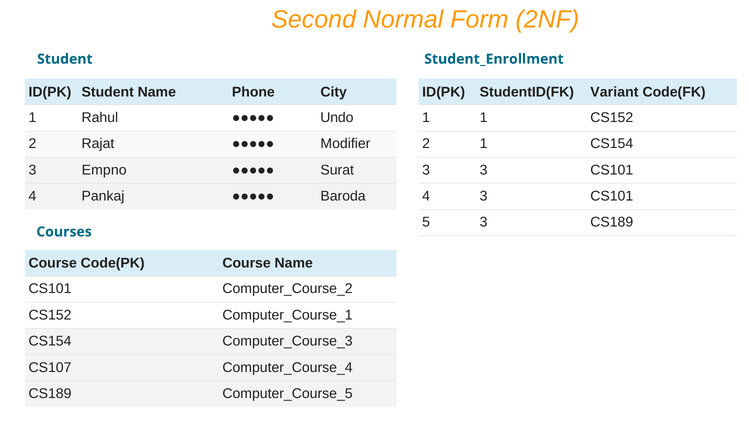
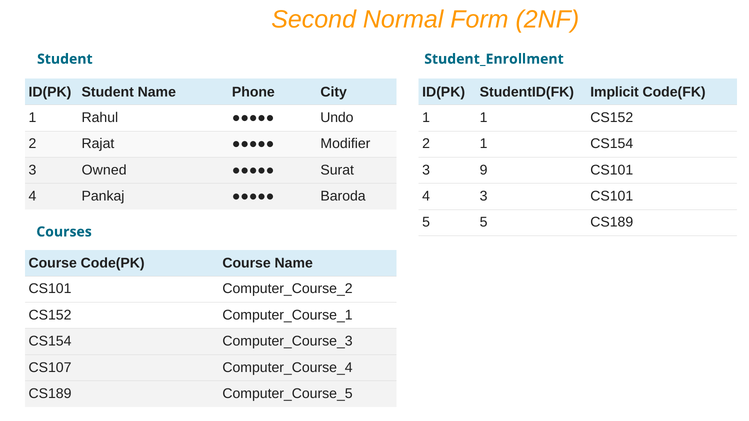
Variant: Variant -> Implicit (615, 92)
Empno: Empno -> Owned (104, 170)
3 3: 3 -> 9 (484, 170)
5 3: 3 -> 5 (484, 222)
